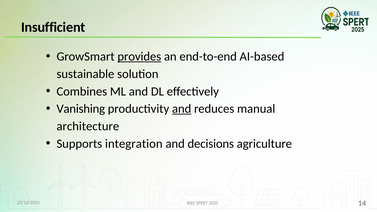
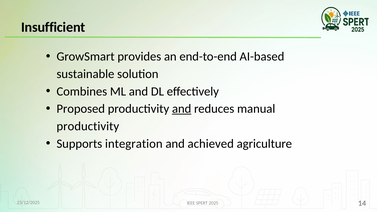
provides underline: present -> none (139, 57)
Vanishing: Vanishing -> Proposed (81, 109)
architecture: architecture -> productivity (88, 126)
decisions: decisions -> achieved (211, 144)
